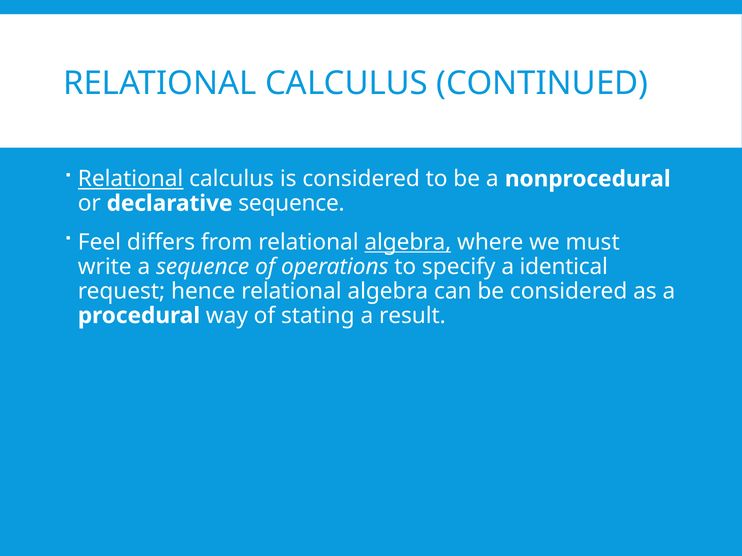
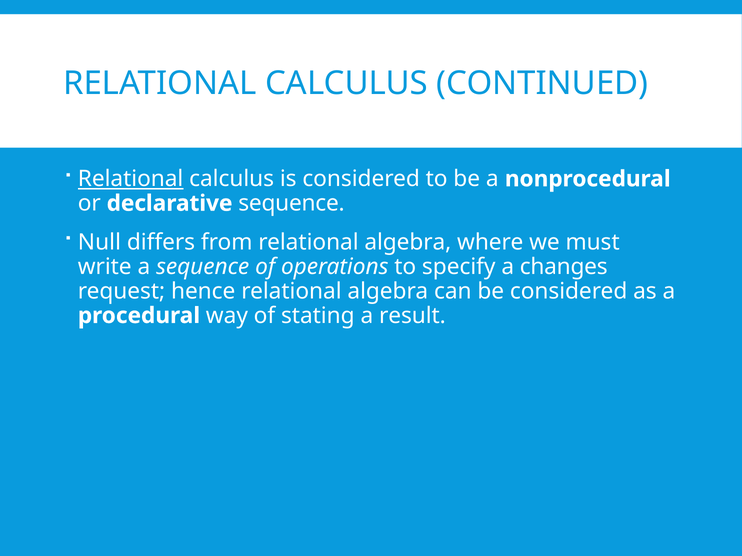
Feel: Feel -> Null (99, 242)
algebra underline: present -> none (408, 242)
identical: identical -> changes (564, 267)
